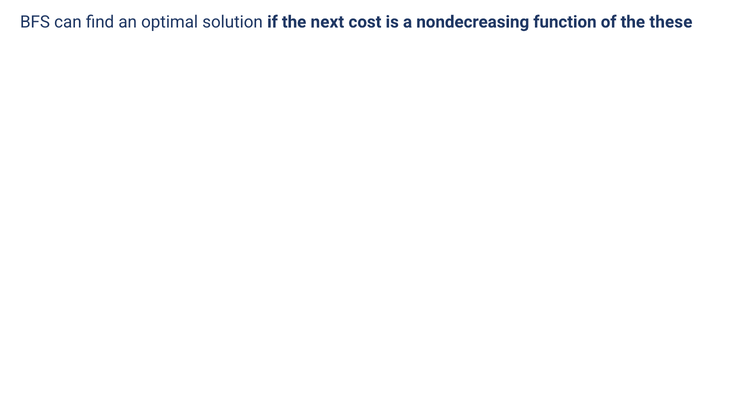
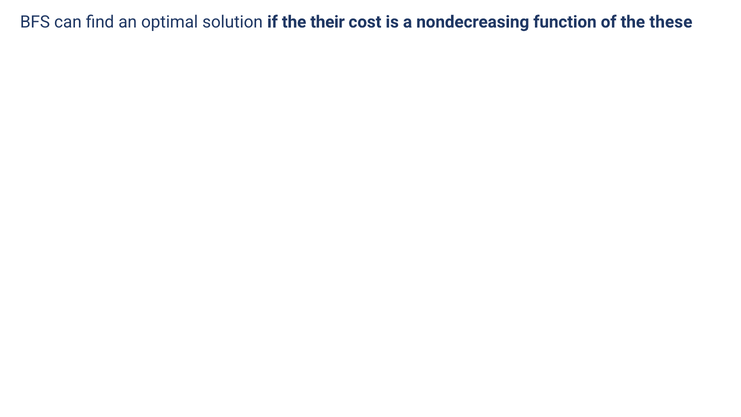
next: next -> their (328, 22)
